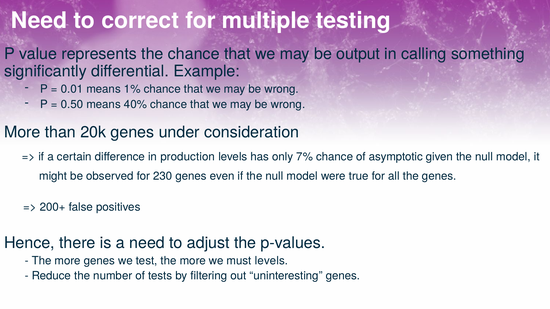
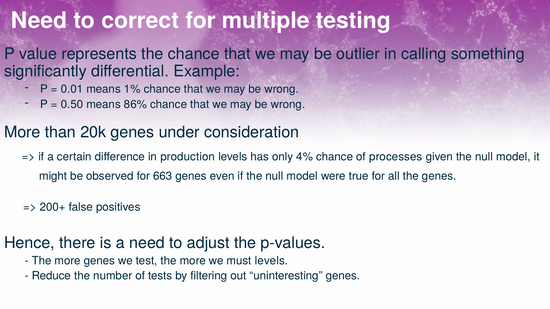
output: output -> outlier (358, 54)
40%: 40% -> 86% (135, 104)
7%: 7% -> 4% (305, 157)
asymptotic: asymptotic -> processes (396, 157)
230: 230 -> 663 (163, 176)
